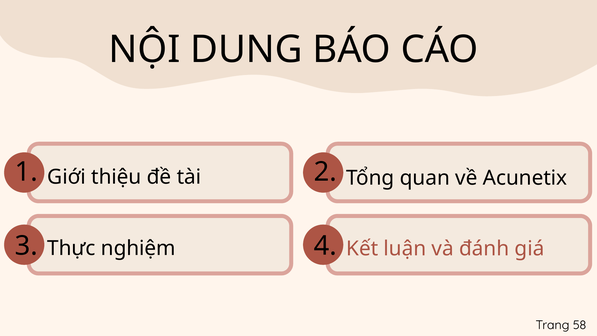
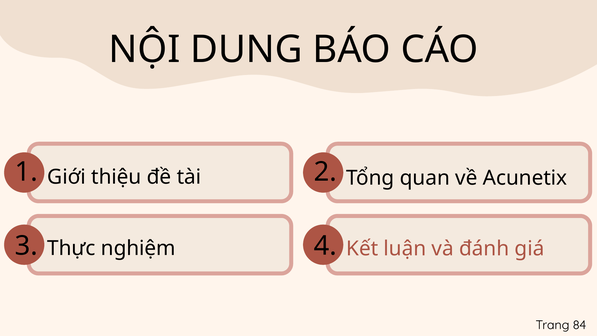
58: 58 -> 84 (579, 325)
